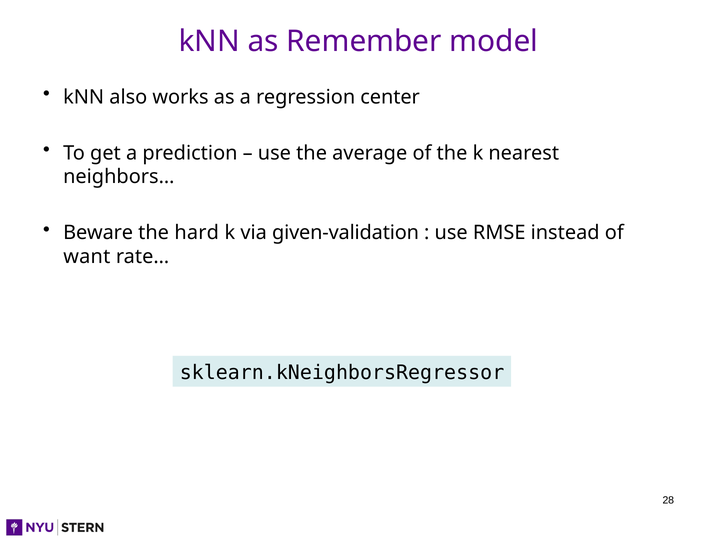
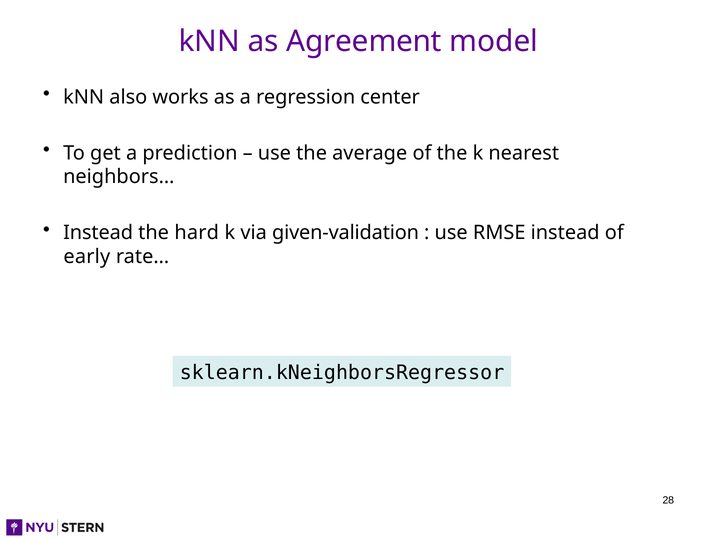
Remember: Remember -> Agreement (364, 41)
Beware: Beware -> Instead (98, 233)
want: want -> early (87, 256)
